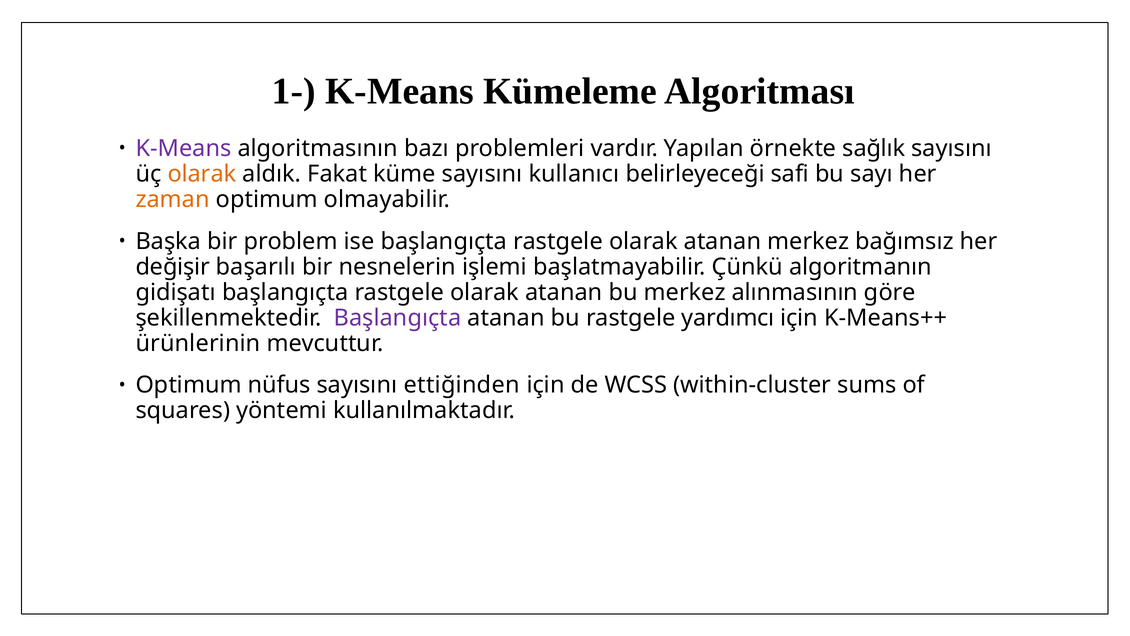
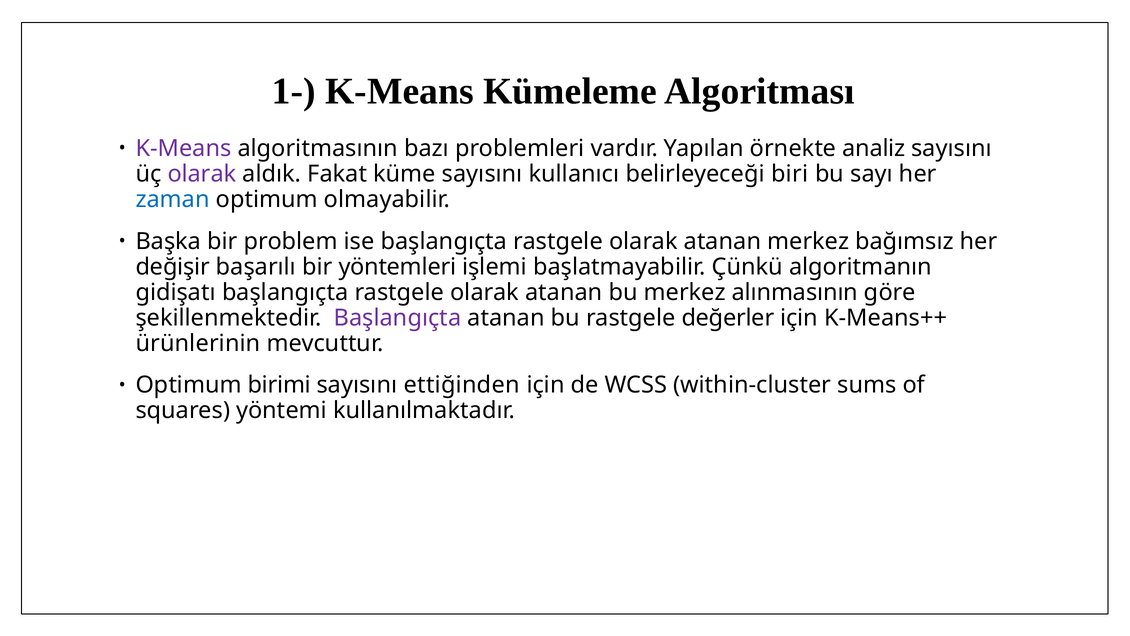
sağlık: sağlık -> analiz (874, 148)
olarak colour: orange -> purple (202, 174)
safi: safi -> biri (790, 174)
zaman colour: orange -> blue (173, 199)
nesnelerin: nesnelerin -> yöntemleri (397, 267)
yardımcı: yardımcı -> değerler (728, 318)
nüfus: nüfus -> birimi (279, 385)
